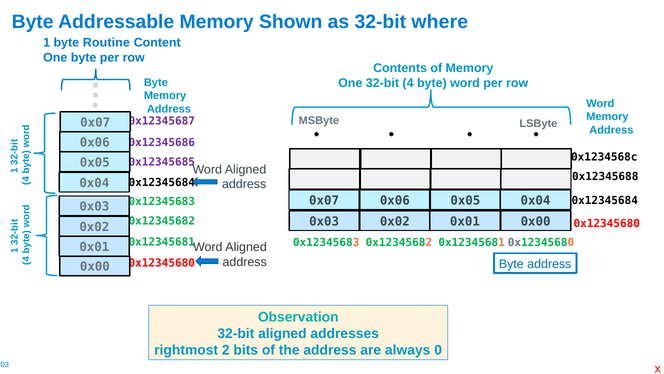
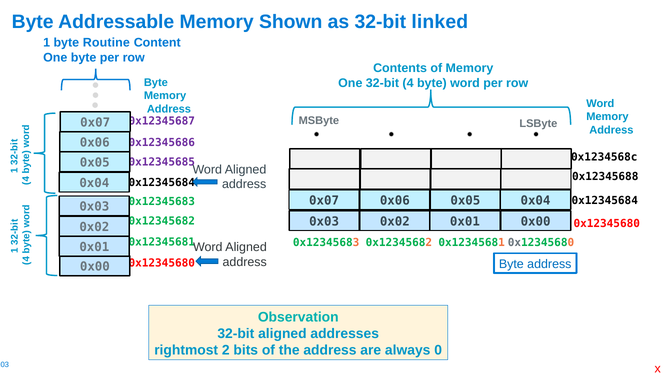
where: where -> linked (440, 22)
